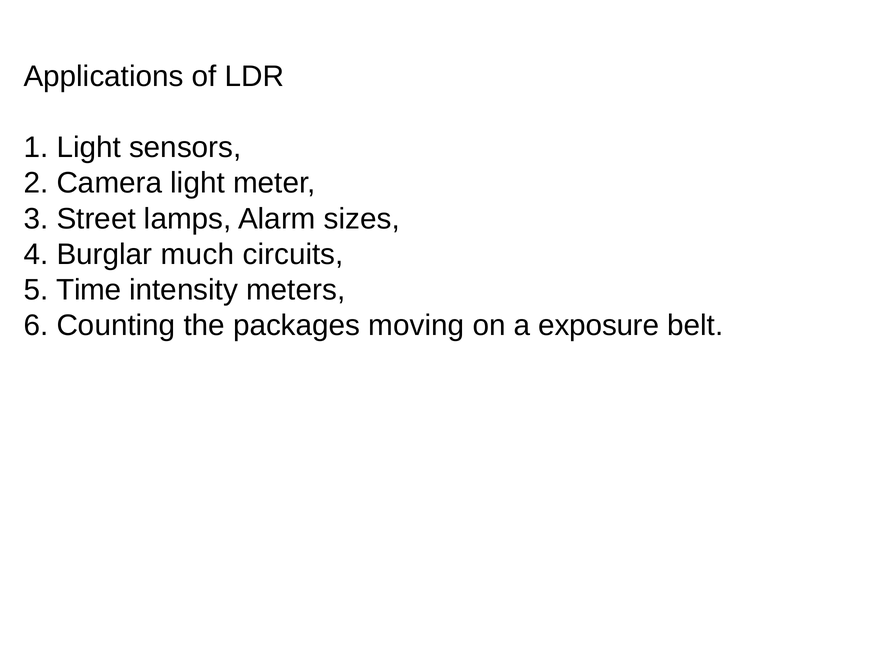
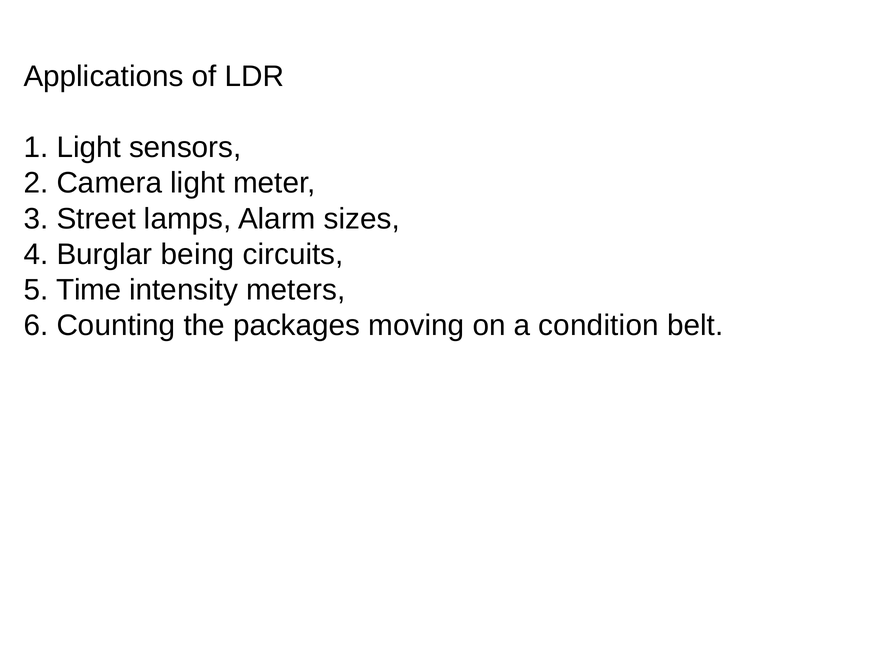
much: much -> being (197, 254)
exposure: exposure -> condition (599, 326)
